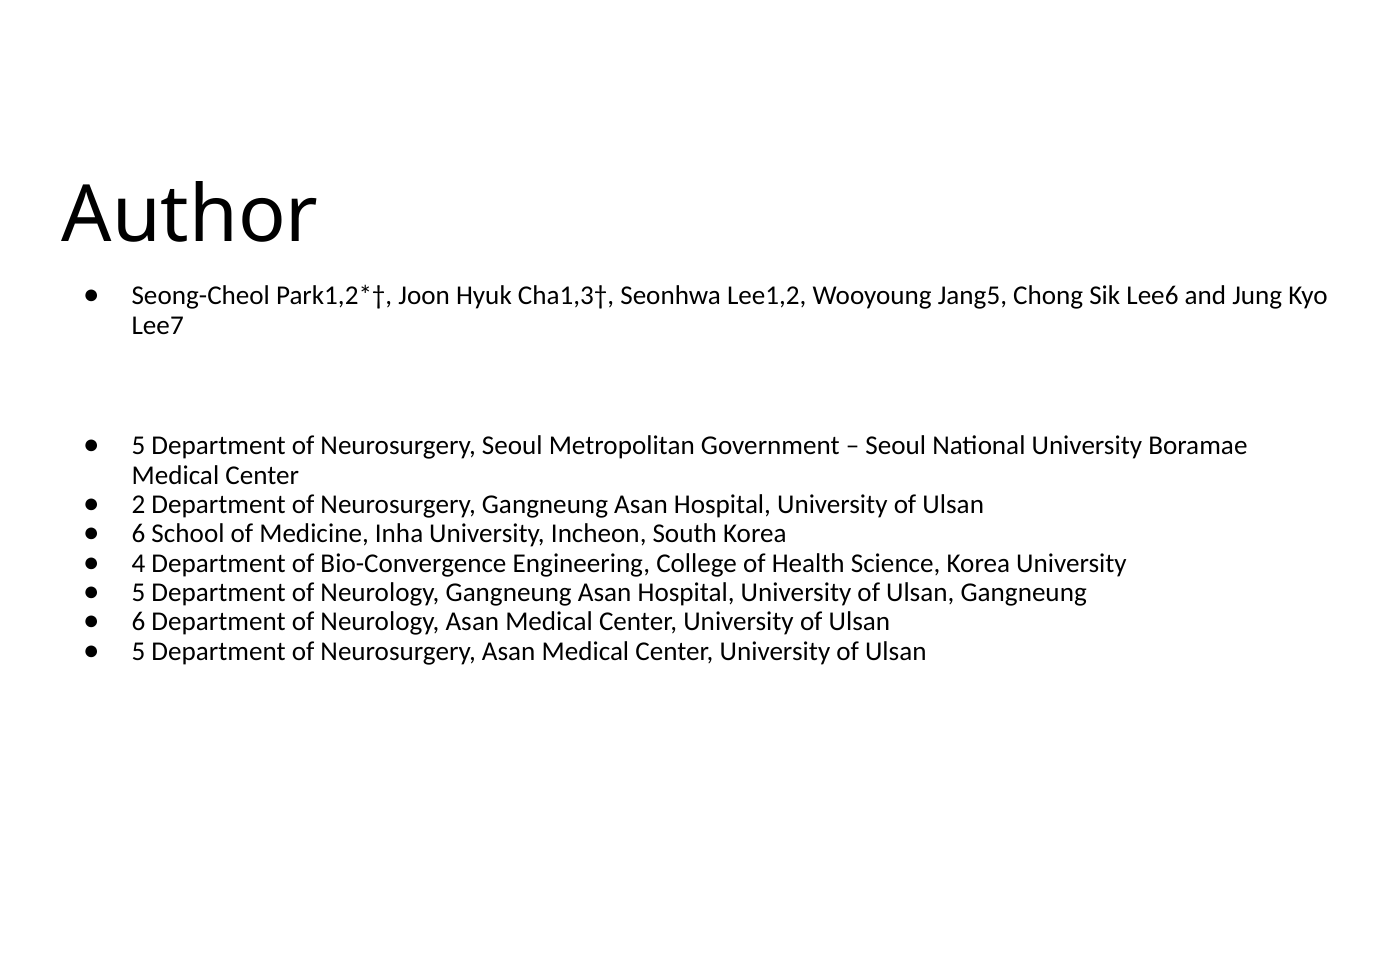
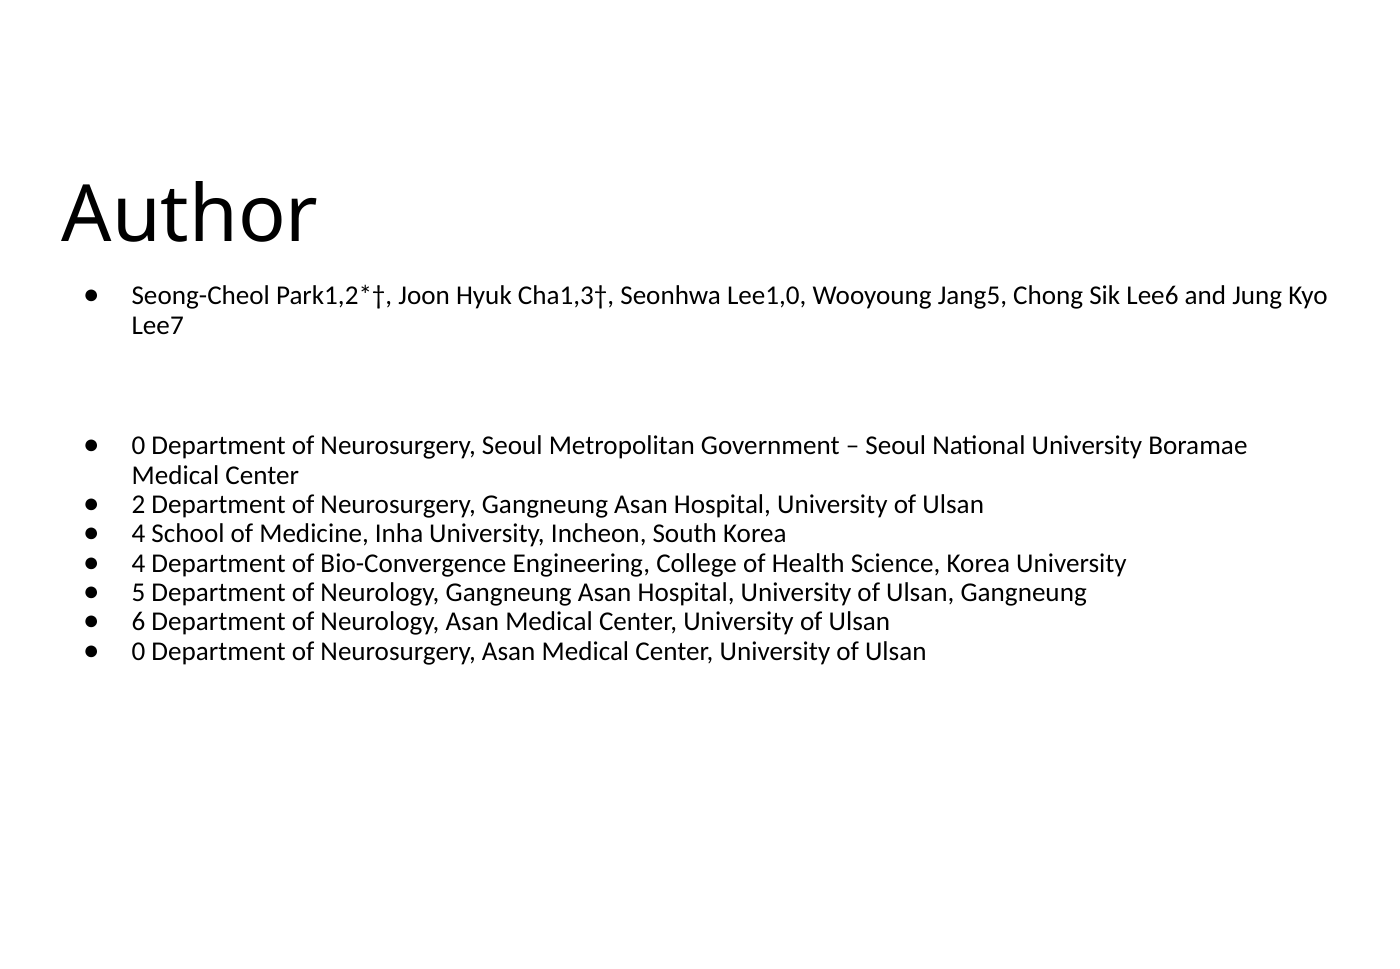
Lee1,2: Lee1,2 -> Lee1,0 (767, 296)
5: 5 -> 0 (139, 446)
6: 6 -> 4 (139, 534)
5: 5 -> 0 (139, 652)
